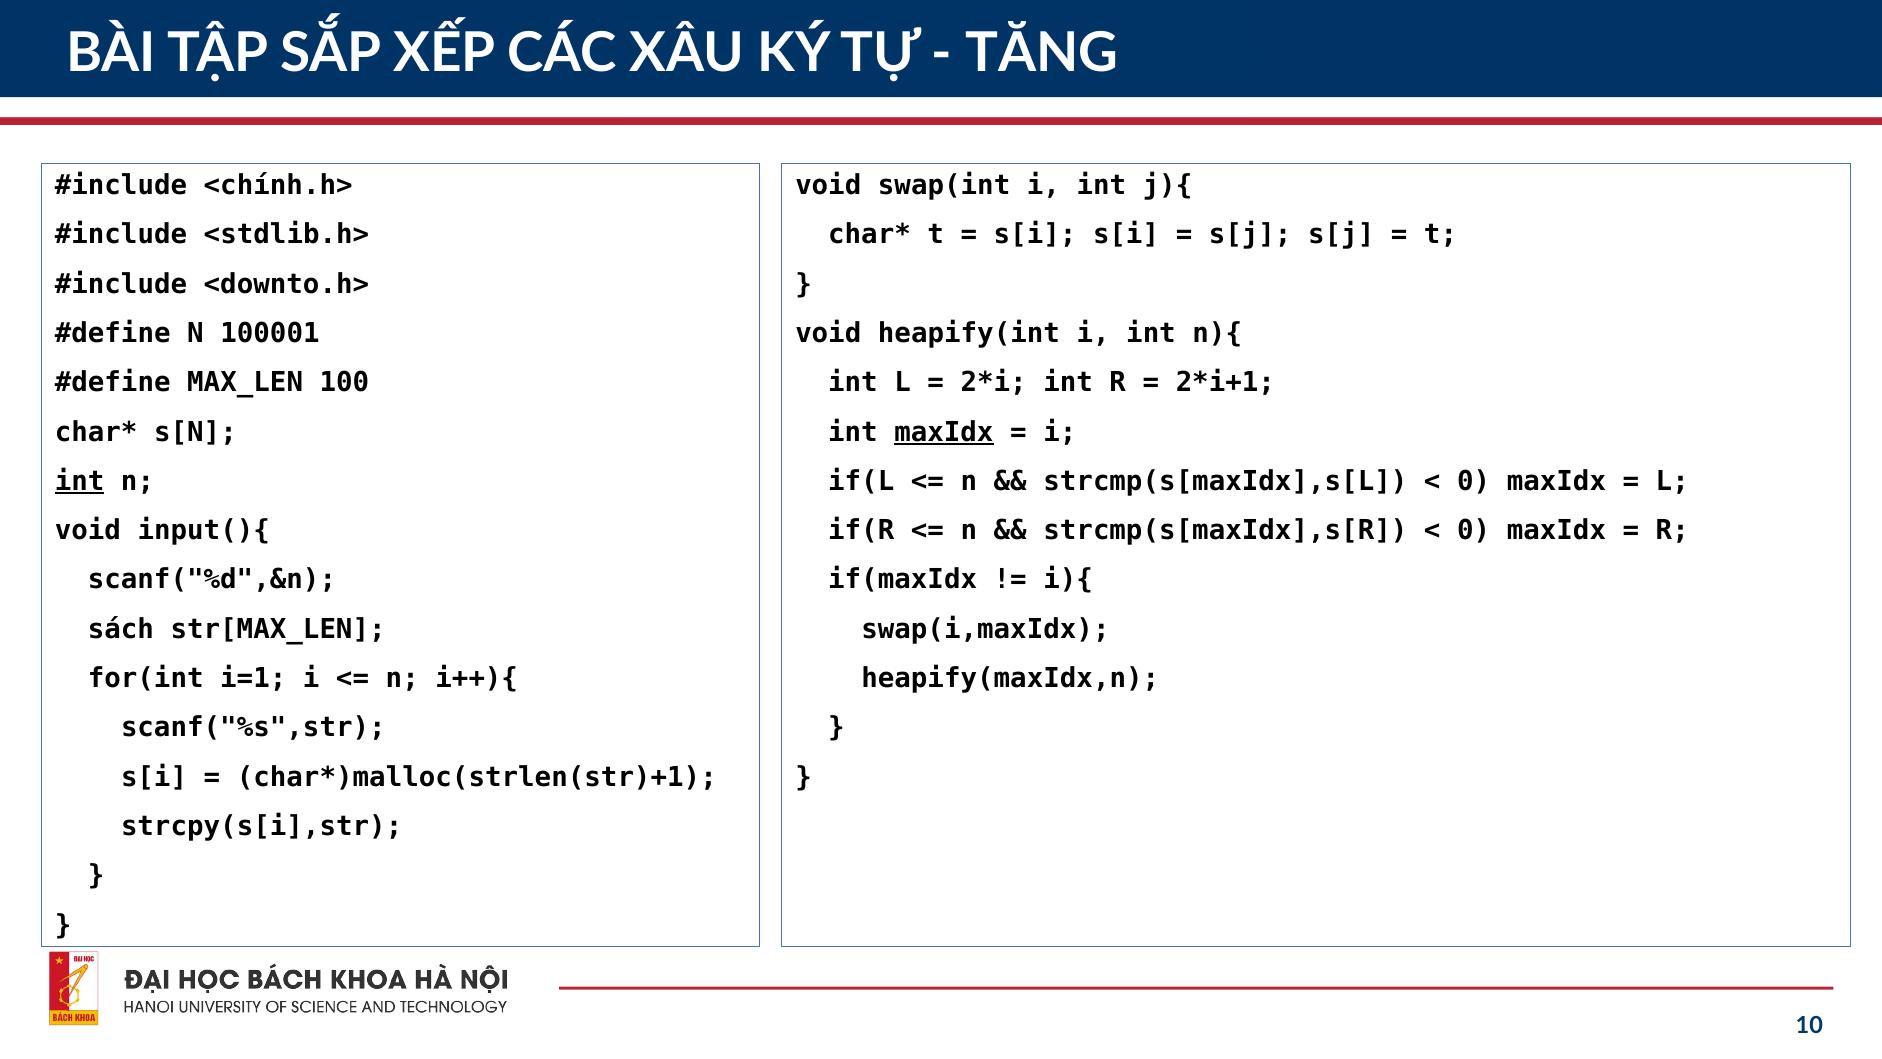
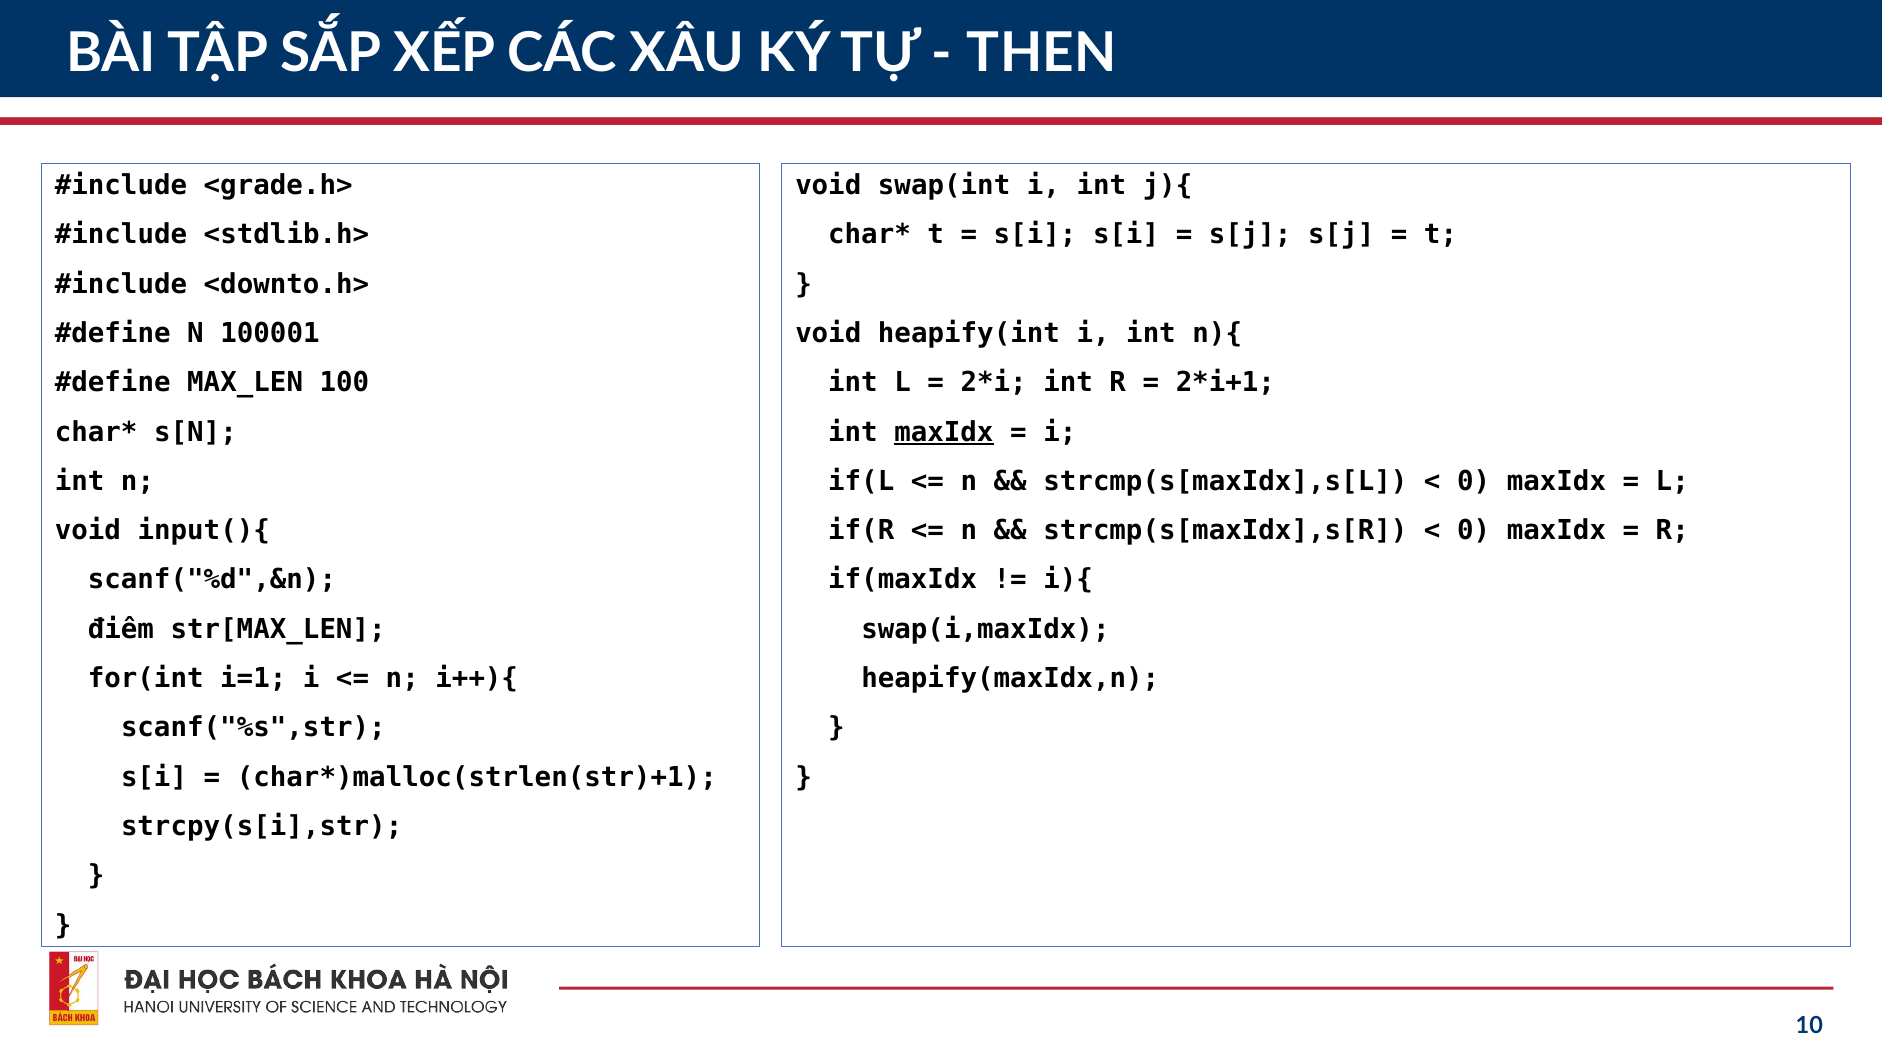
TĂNG: TĂNG -> THEN (1042, 54)
<chính.h>: <chính.h> -> <grade.h> (278, 185)
int underline: present -> none (80, 481)
sách: sách -> điểm (121, 629)
